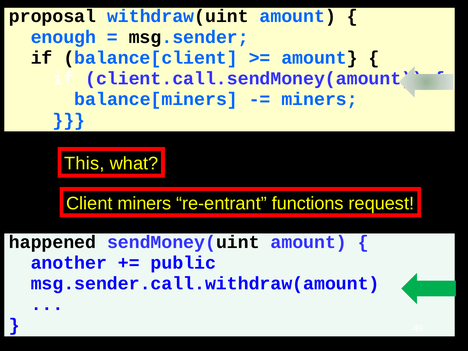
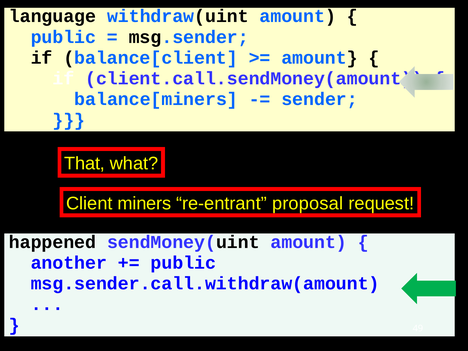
proposal: proposal -> language (53, 16)
enough: enough -> public (63, 37)
miners: miners -> sender (320, 99)
This: This -> That (85, 164)
functions: functions -> proposal (308, 204)
